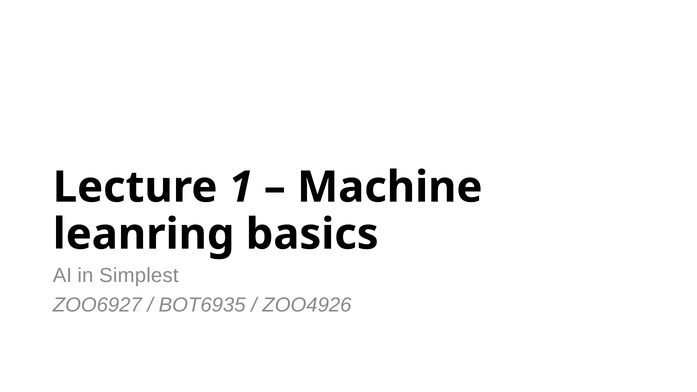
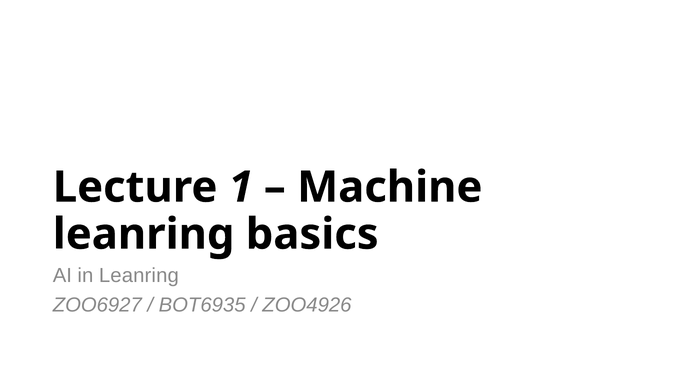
in Simplest: Simplest -> Leanring (139, 276)
